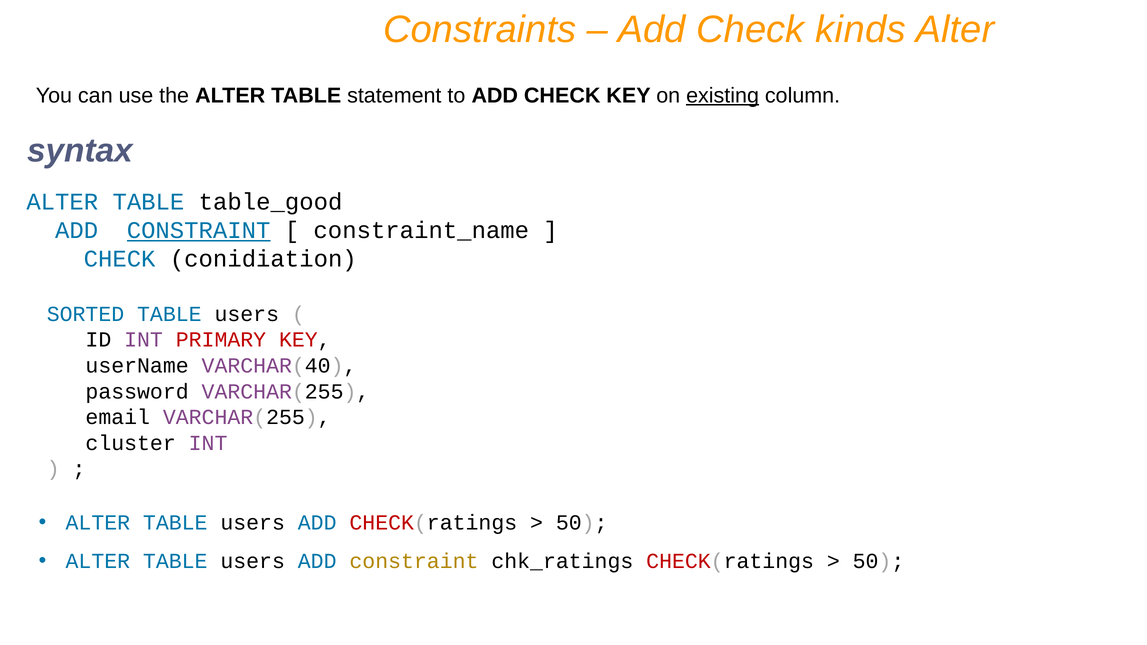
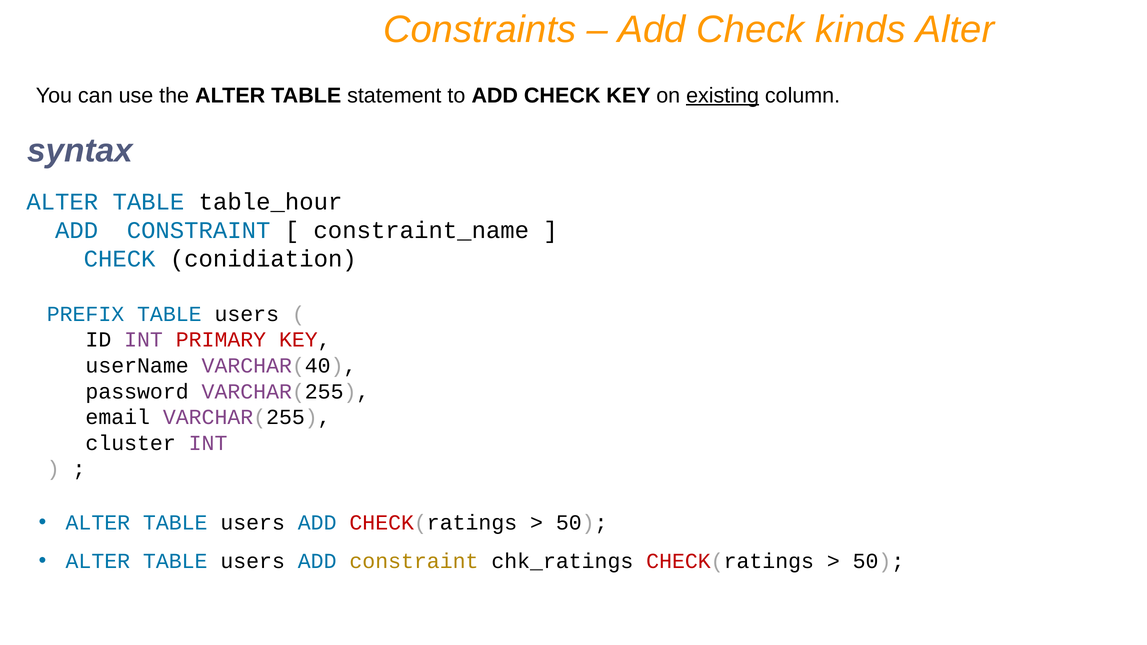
table_good: table_good -> table_hour (271, 202)
CONSTRAINT underline: present -> none (199, 230)
SORTED: SORTED -> PREFIX (85, 314)
